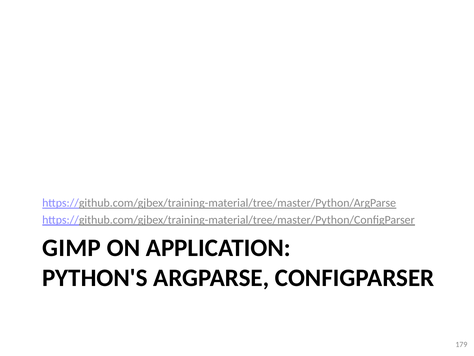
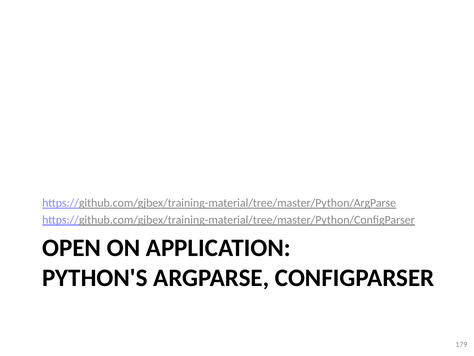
GIMP: GIMP -> OPEN (72, 248)
